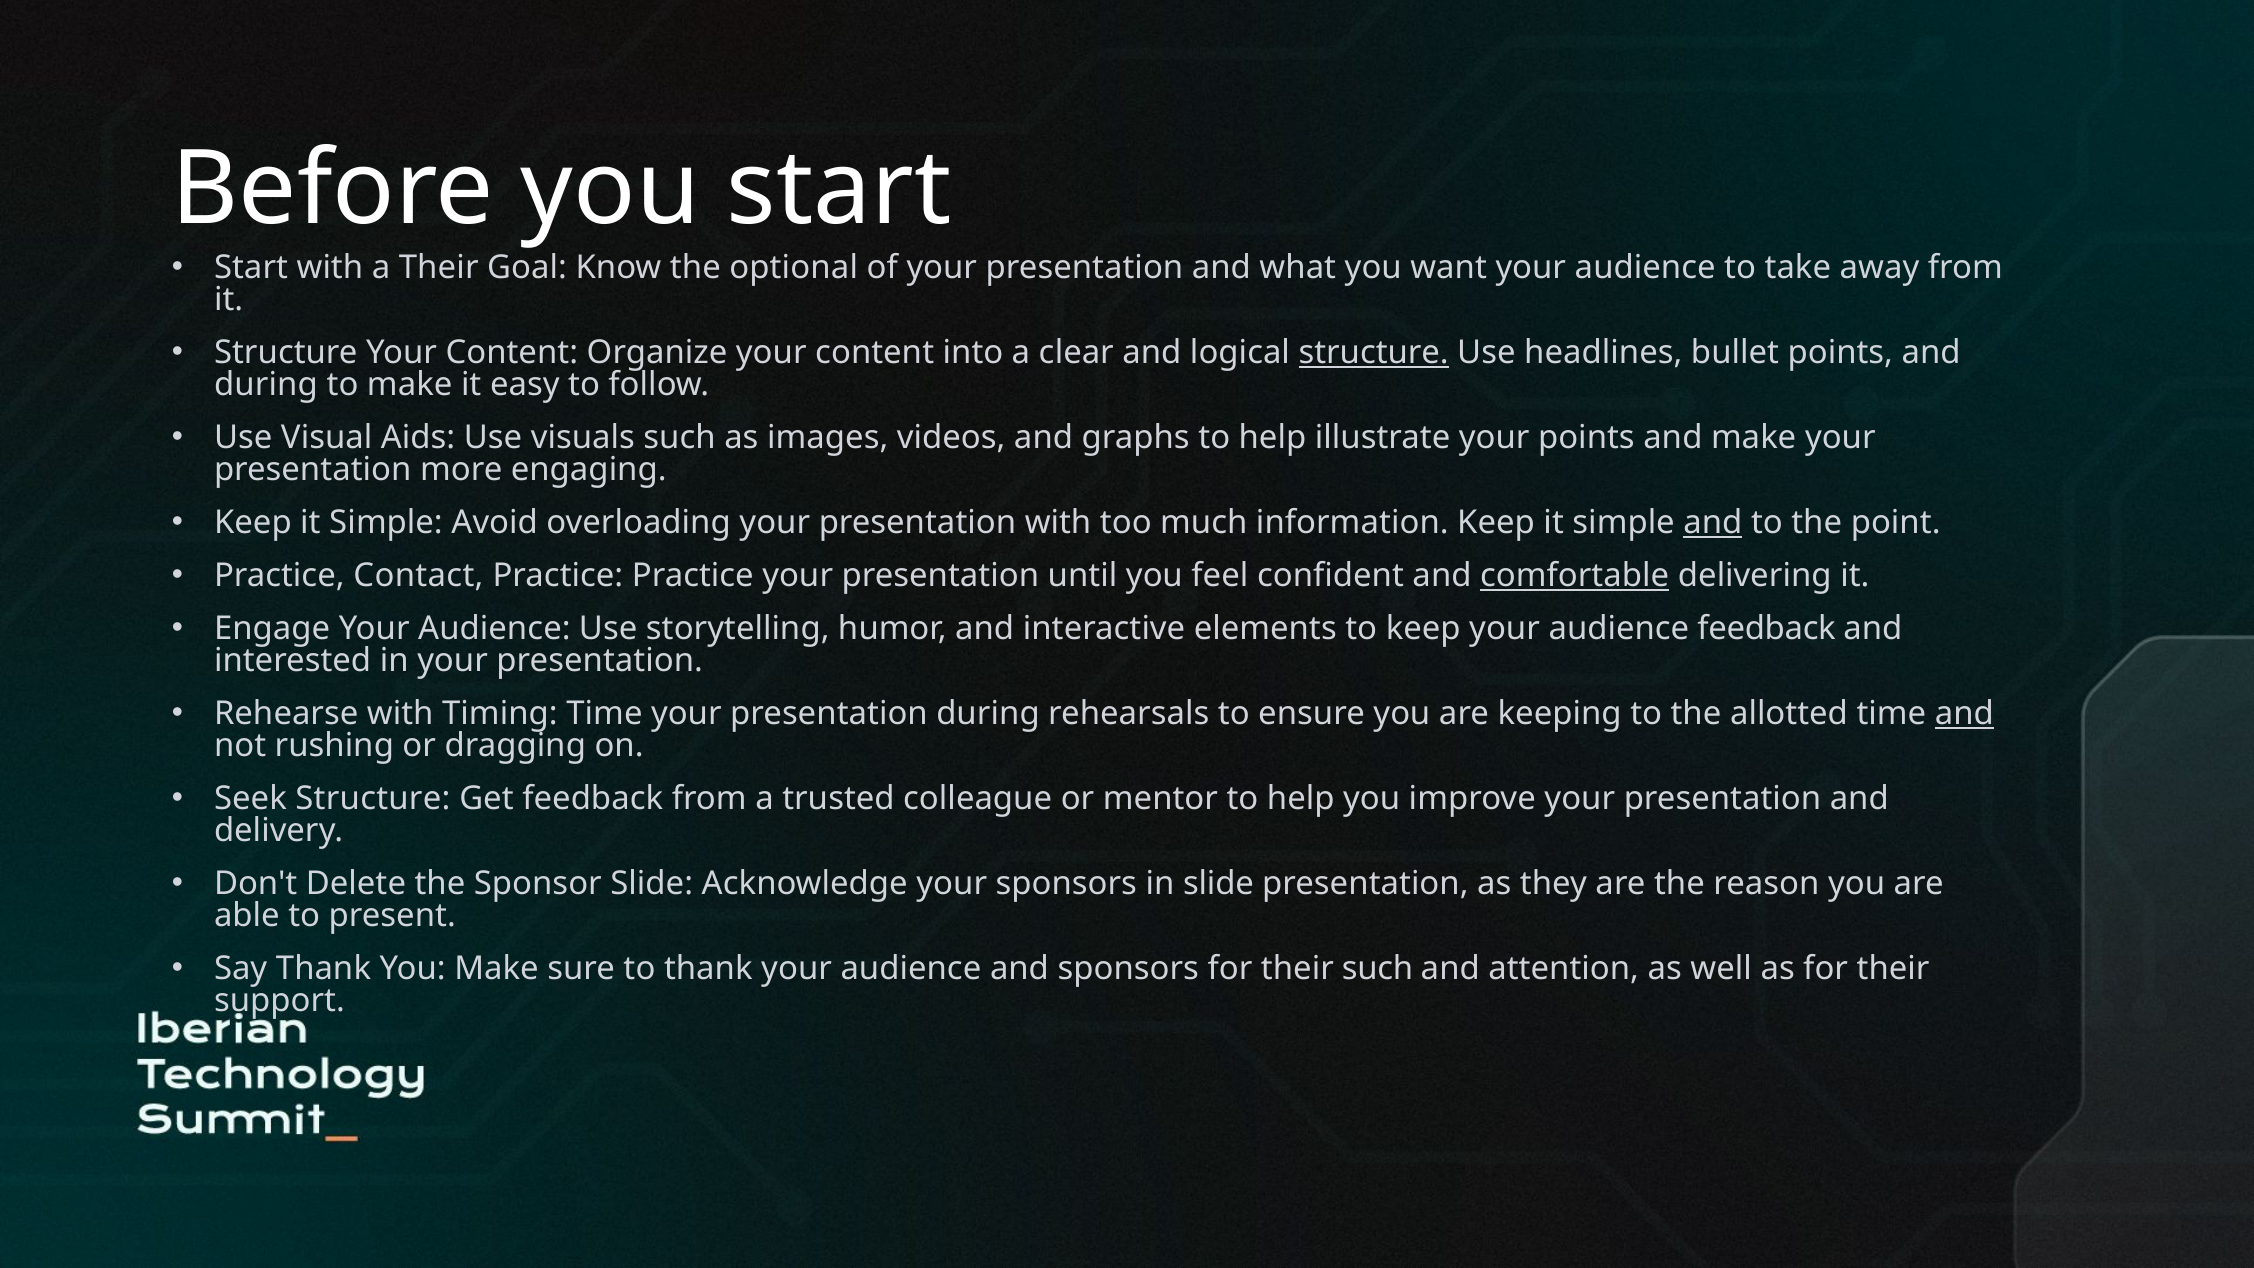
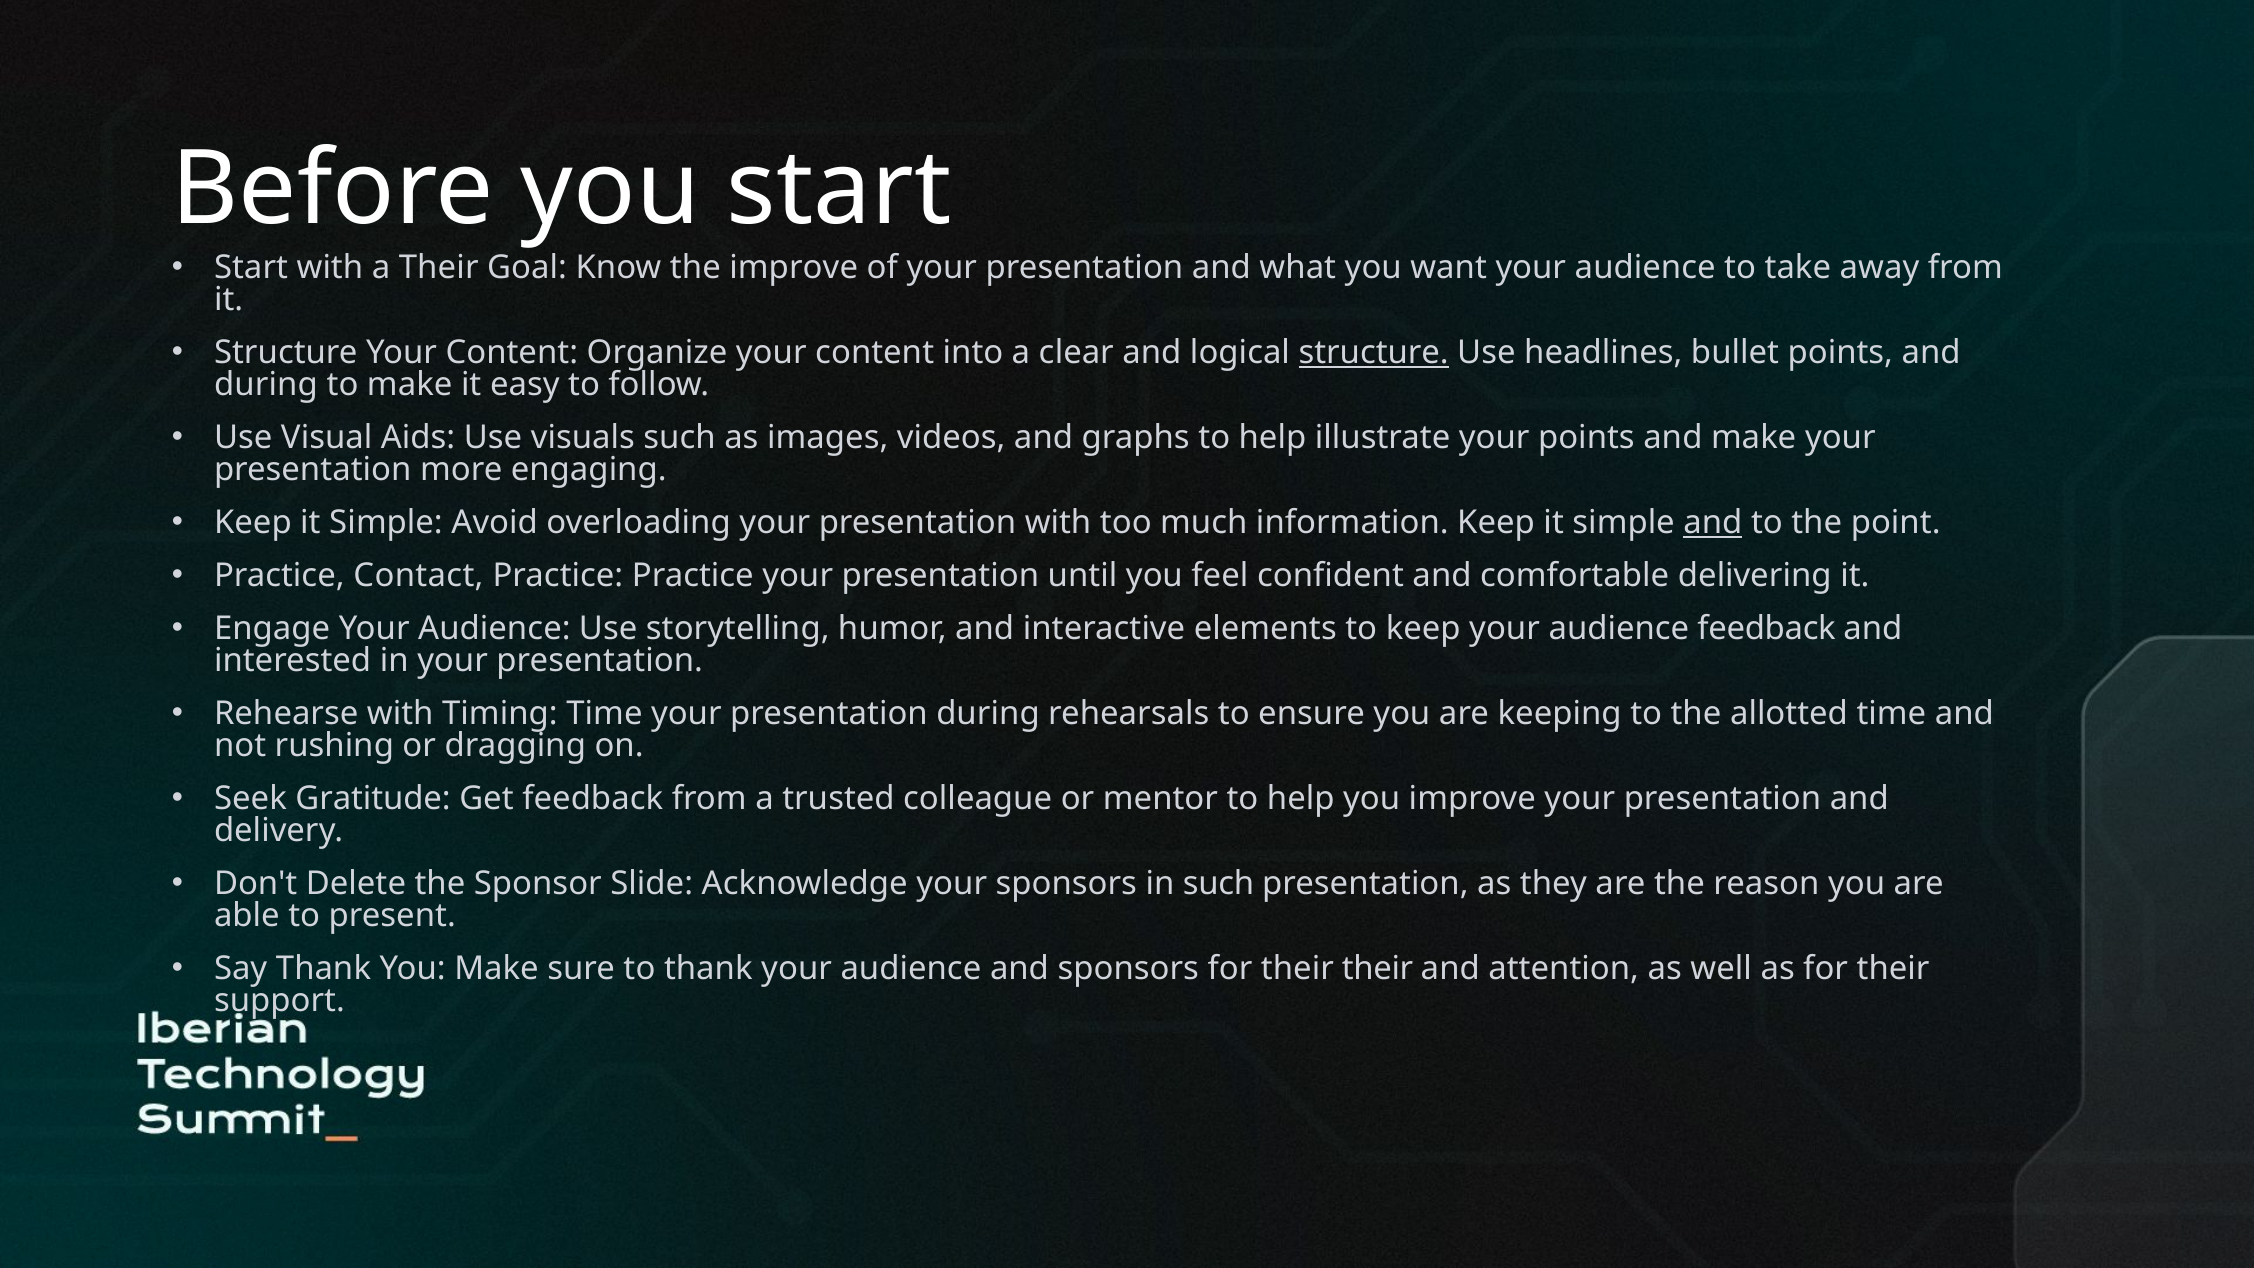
the optional: optional -> improve (794, 268)
comfortable underline: present -> none (1575, 576)
and underline: present -> none (1964, 714)
Seek Structure: Structure -> Gratitude (373, 799)
in slide: slide -> such (1219, 884)
their such: such -> their (1378, 969)
